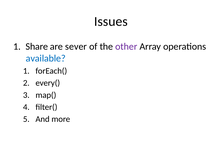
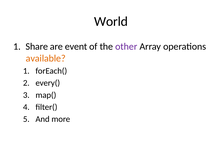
Issues: Issues -> World (111, 21)
sever: sever -> event (76, 47)
available colour: blue -> orange (46, 58)
